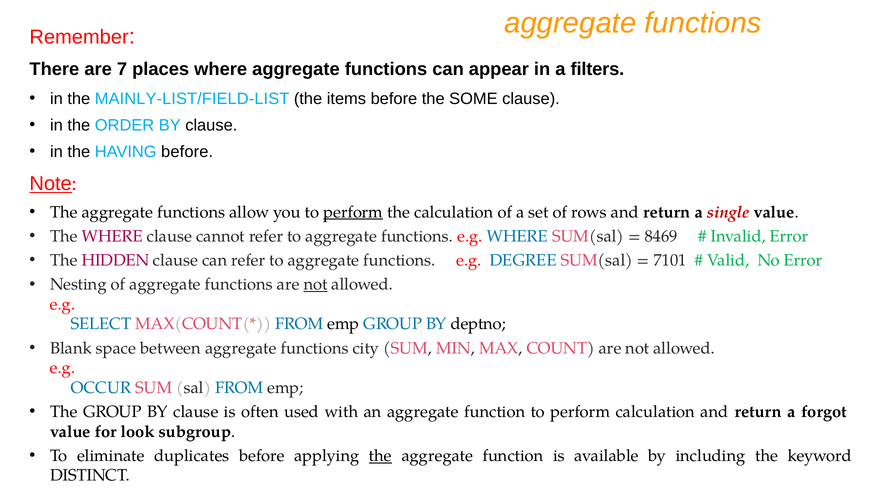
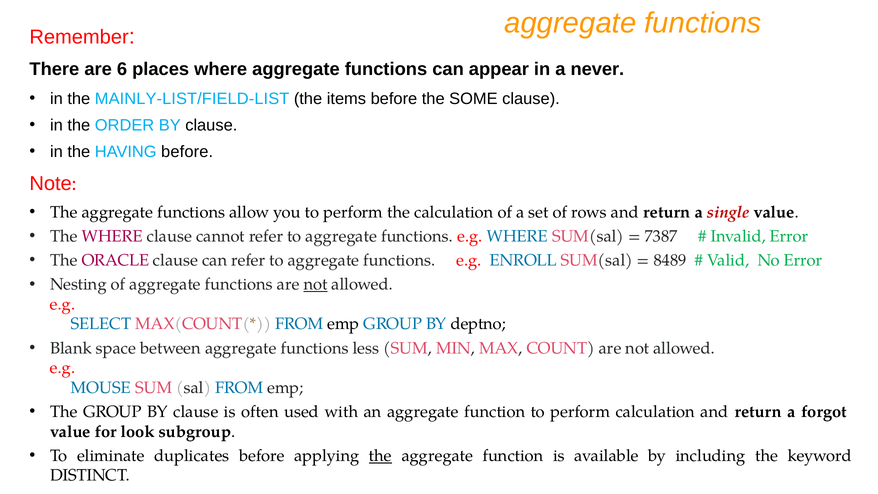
7: 7 -> 6 (122, 69)
filters: filters -> never (597, 69)
Note underline: present -> none (51, 184)
perform underline: present -> none (353, 212)
8469: 8469 -> 7387 (661, 236)
HIDDEN: HIDDEN -> ORACLE (115, 260)
DEGREE: DEGREE -> ENROLL (523, 260)
7101: 7101 -> 8489 (670, 260)
city: city -> less (366, 348)
OCCUR: OCCUR -> MOUSE (101, 388)
